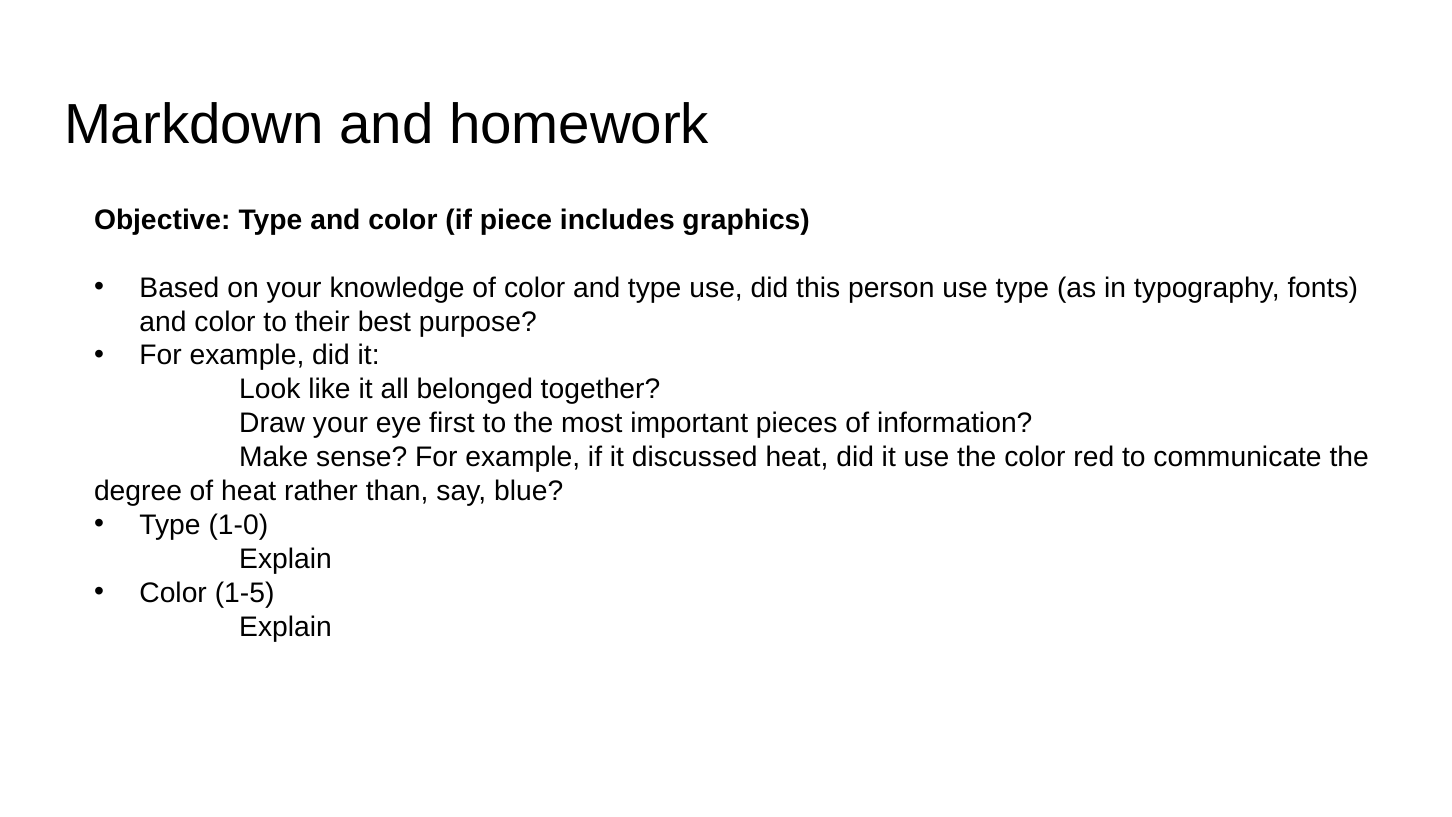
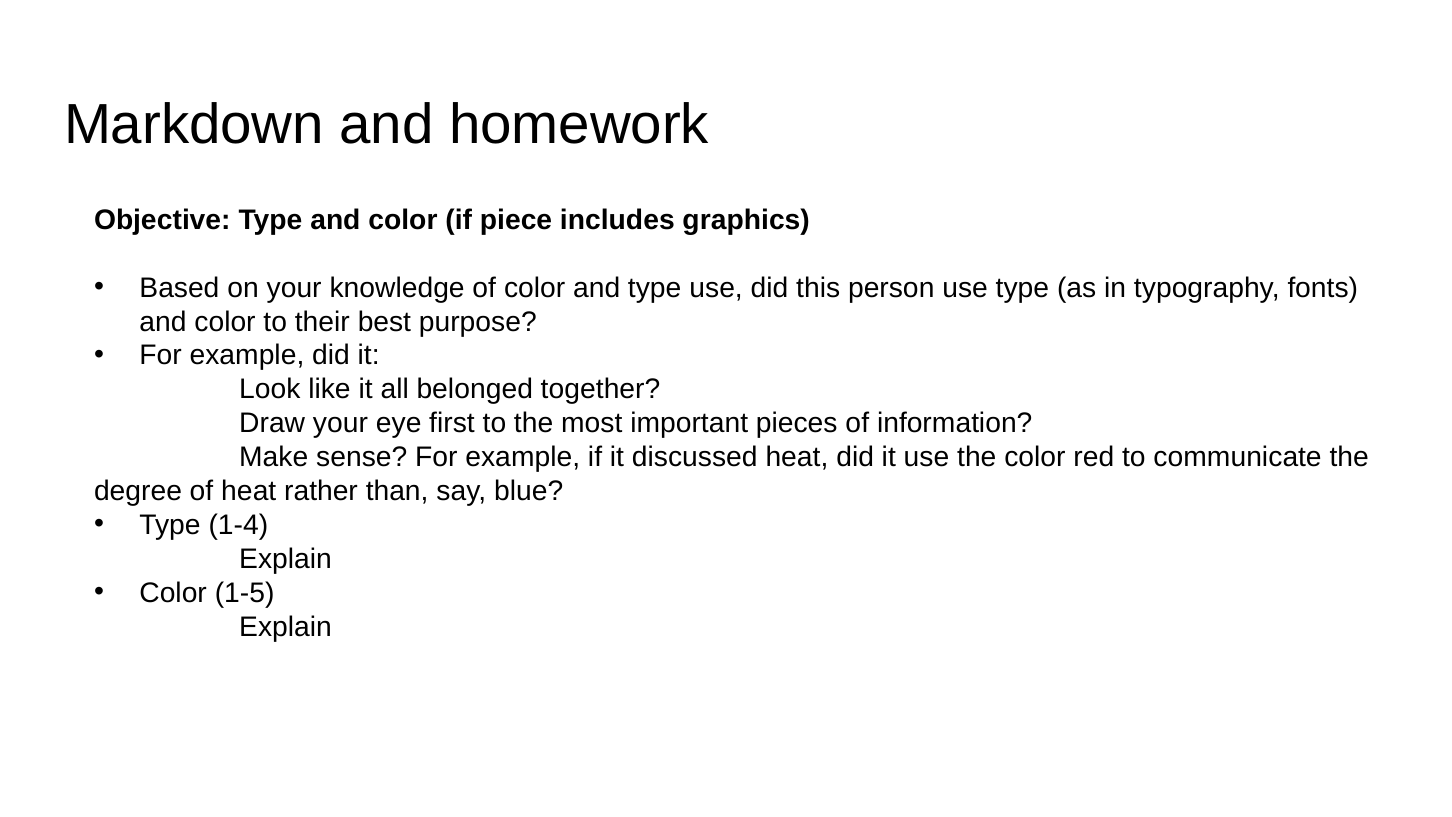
1-0: 1-0 -> 1-4 (238, 525)
